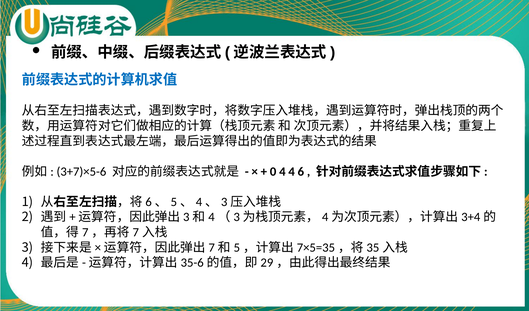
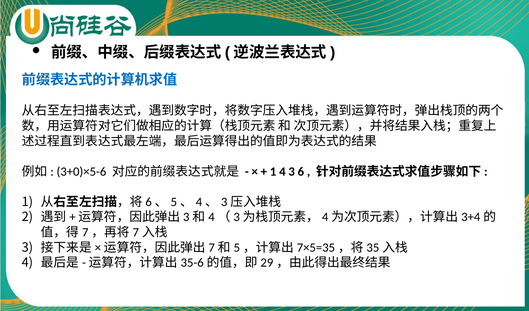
3+7)×5-6: 3+7)×5-6 -> 3+0)×5-6 (81, 172)
0: 0 -> 1 (273, 172)
4 4: 4 -> 3 (292, 172)
